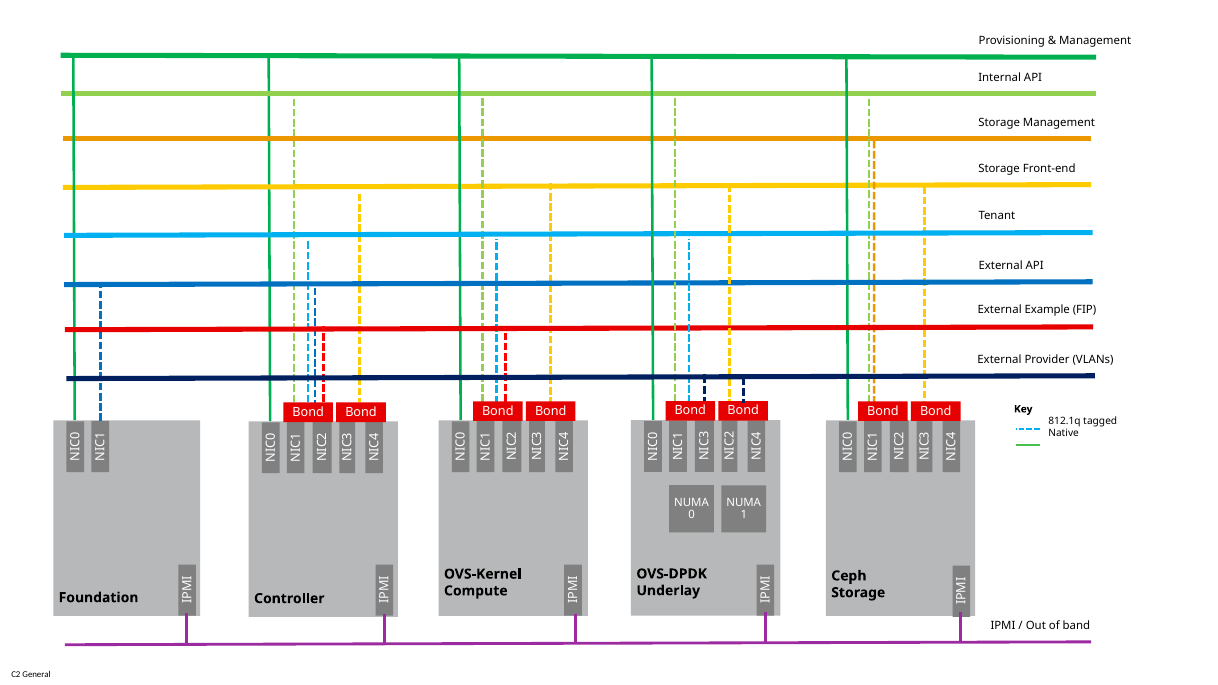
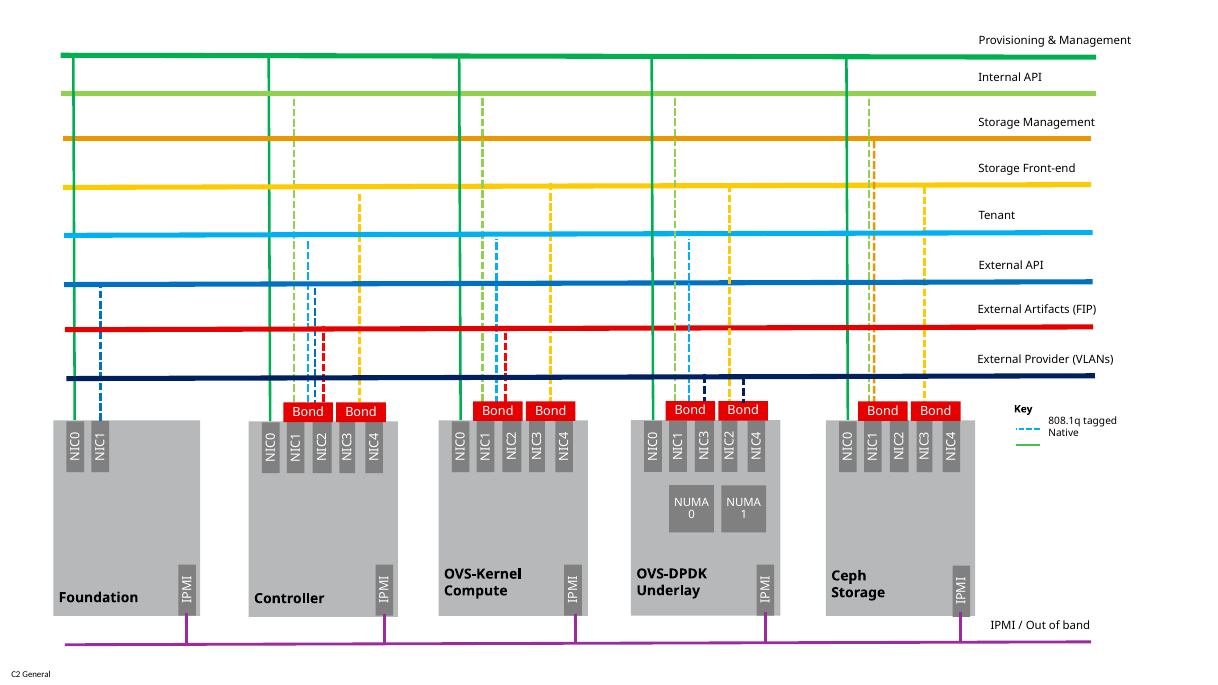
Example: Example -> Artifacts (1047, 310)
812.1q: 812.1q -> 808.1q (1065, 421)
